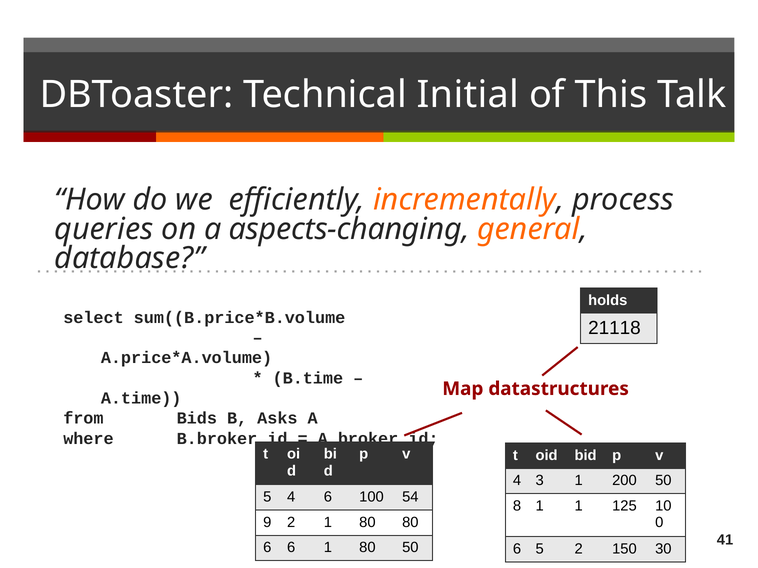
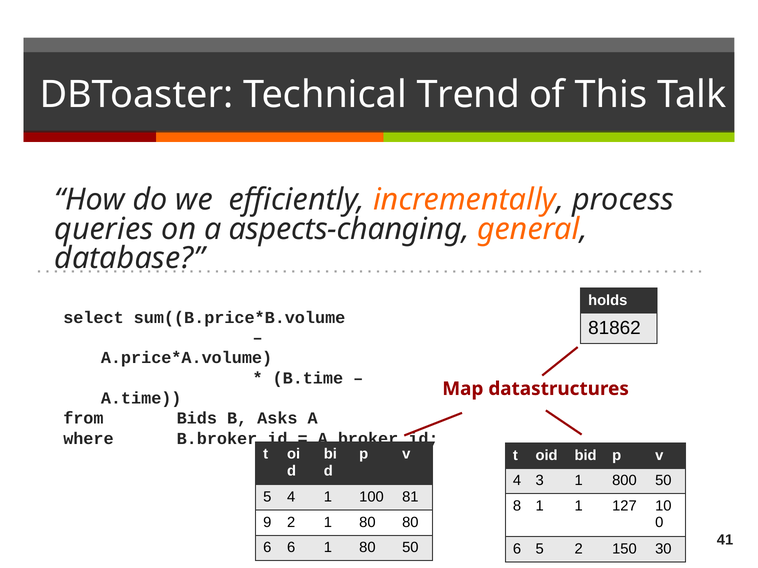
Initial: Initial -> Trend (468, 95)
21118: 21118 -> 81862 (614, 328)
200: 200 -> 800 (624, 481)
4 6: 6 -> 1 (328, 498)
54: 54 -> 81 (410, 498)
125: 125 -> 127 (624, 506)
